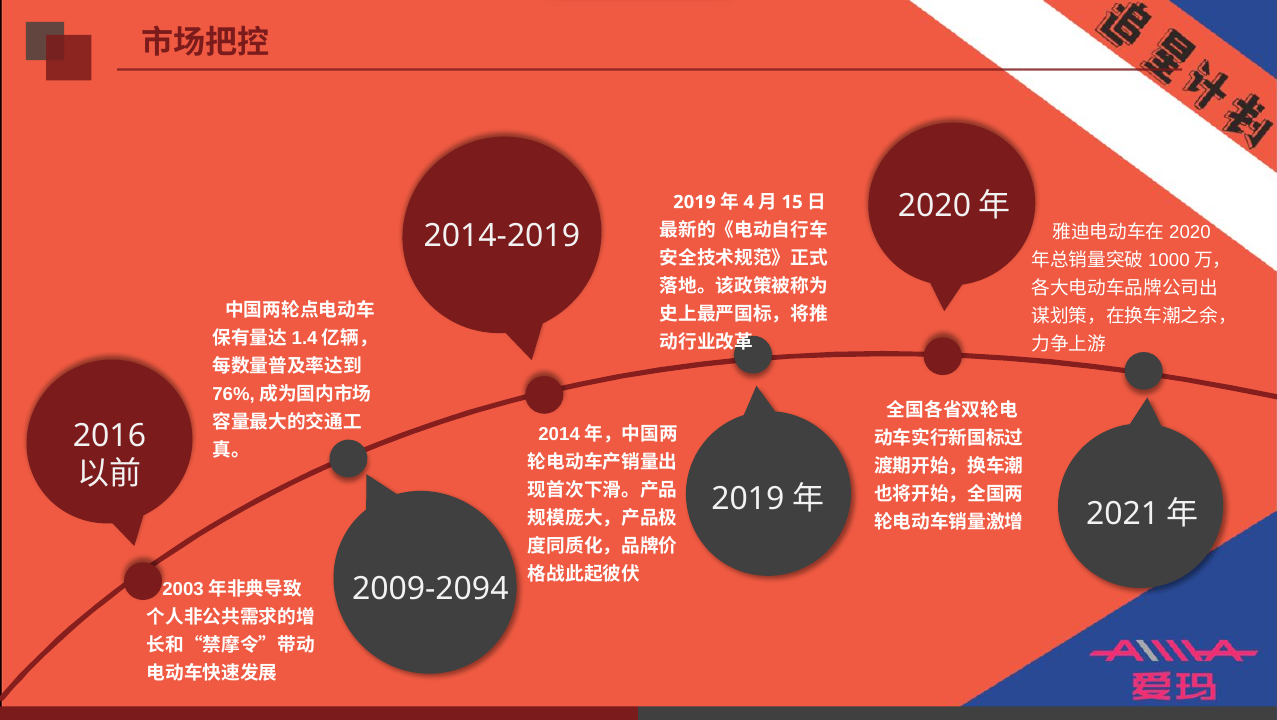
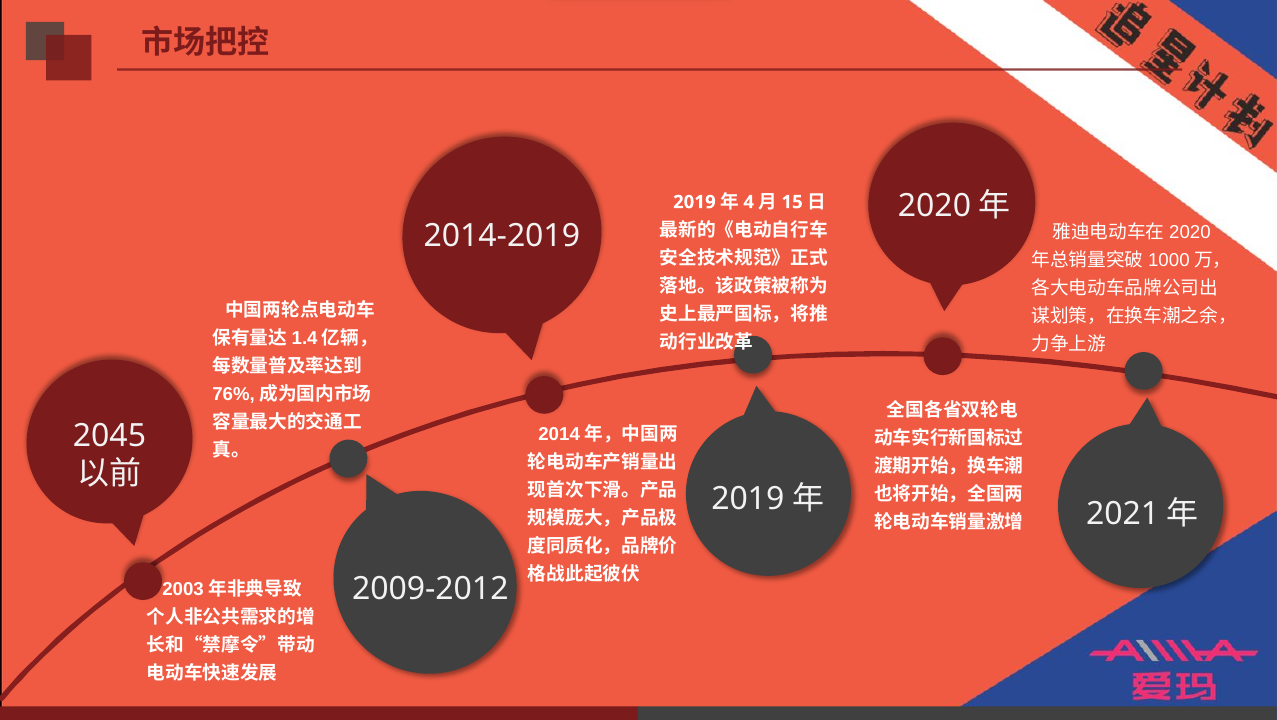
2016: 2016 -> 2045 (110, 435)
2009-2094: 2009-2094 -> 2009-2012 (430, 589)
